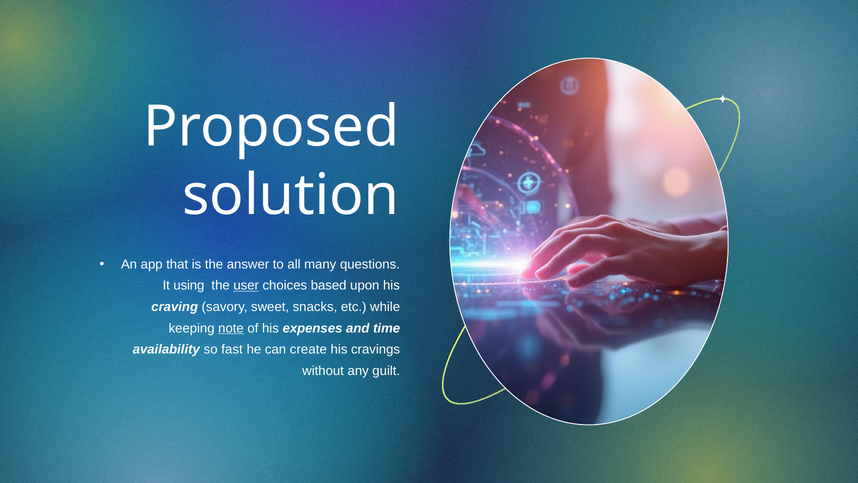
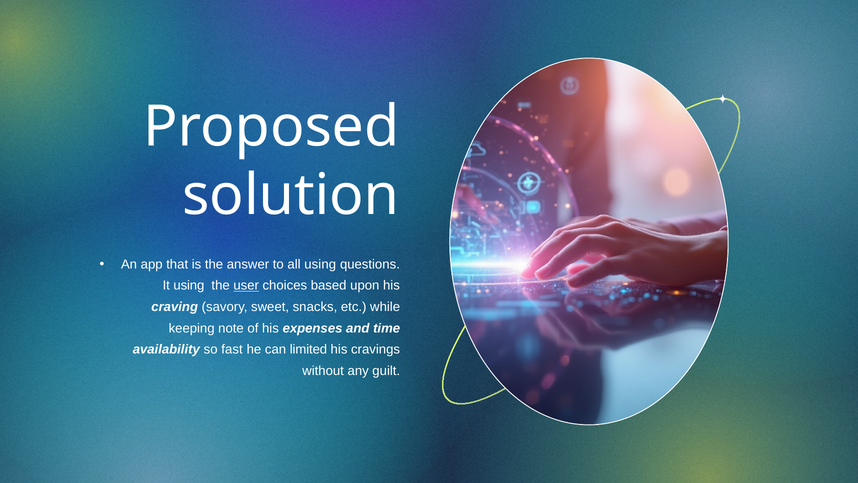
all many: many -> using (320, 264)
note underline: present -> none (231, 328)
create: create -> limited (308, 349)
